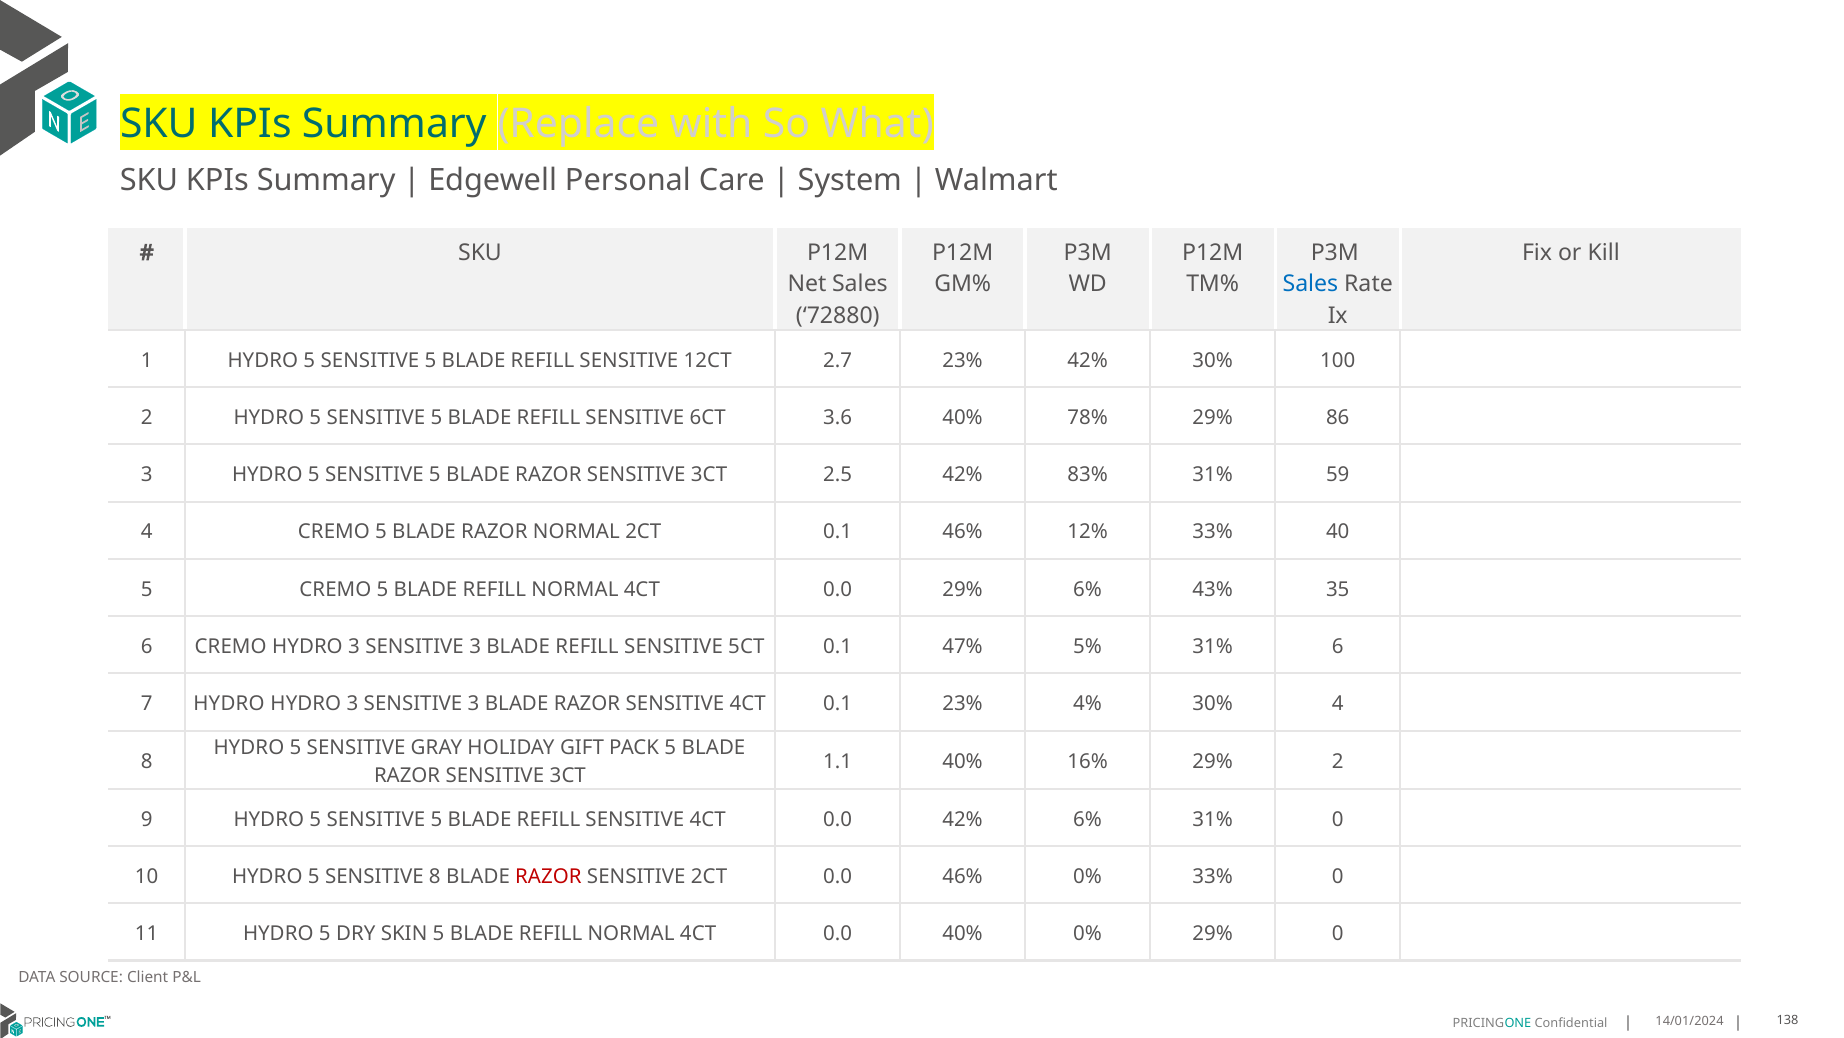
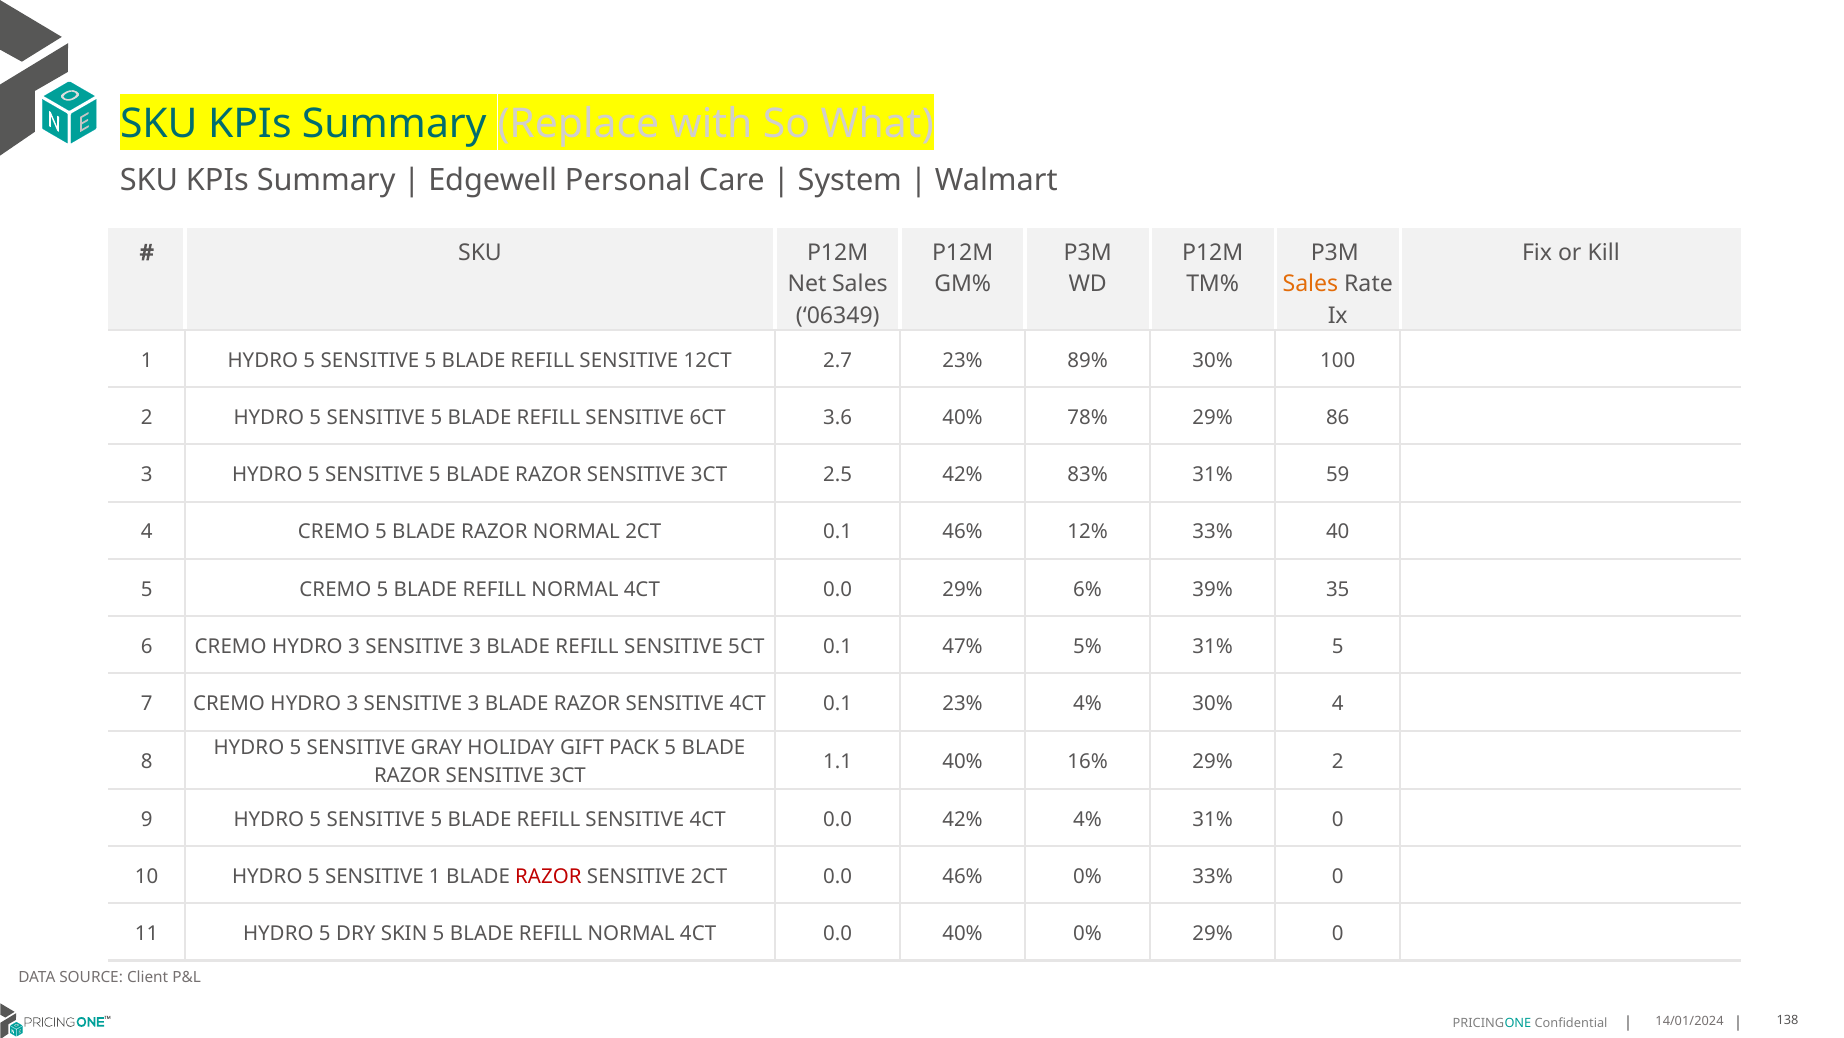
Sales colour: blue -> orange (1310, 284)
72880: 72880 -> 06349 (838, 315)
23% 42%: 42% -> 89% (1088, 360)
43%: 43% -> 39% (1213, 589)
31% 6: 6 -> 5 (1338, 646)
7 HYDRO: HYDRO -> CREMO (229, 703)
42% 6%: 6% -> 4% (1088, 819)
SENSITIVE 8: 8 -> 1 (435, 876)
